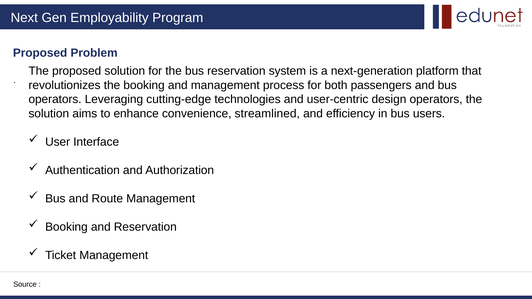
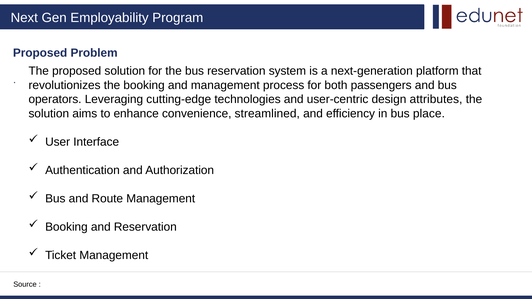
design operators: operators -> attributes (436, 99)
users: users -> place (429, 114)
